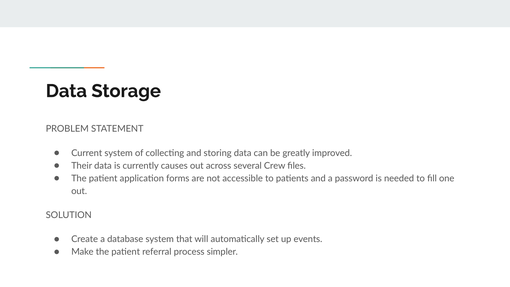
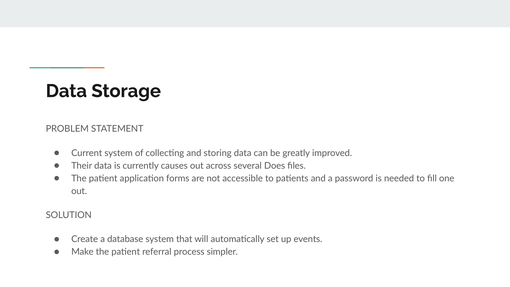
Crew: Crew -> Does (275, 166)
